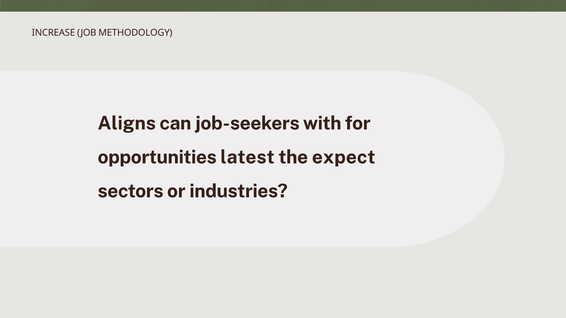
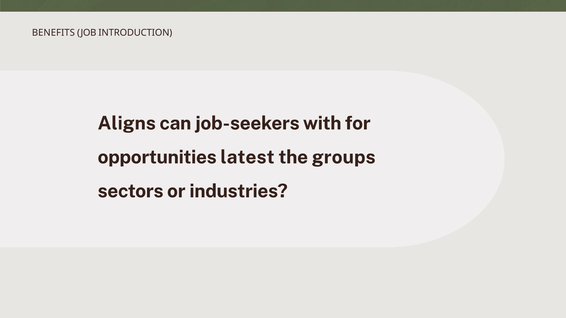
INCREASE: INCREASE -> BENEFITS (53, 33)
METHODOLOGY: METHODOLOGY -> INTRODUCTION (135, 33)
expect: expect -> groups (344, 157)
